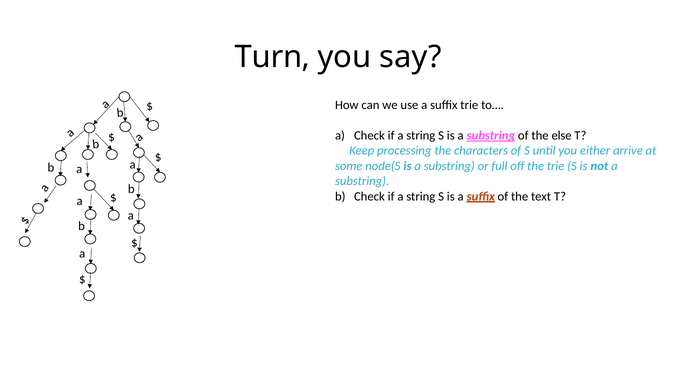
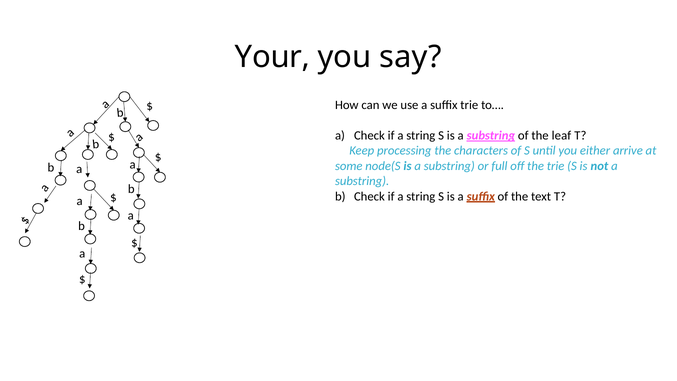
Turn: Turn -> Your (273, 57)
else: else -> leaf (561, 135)
